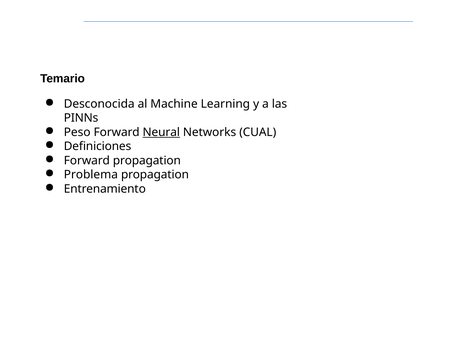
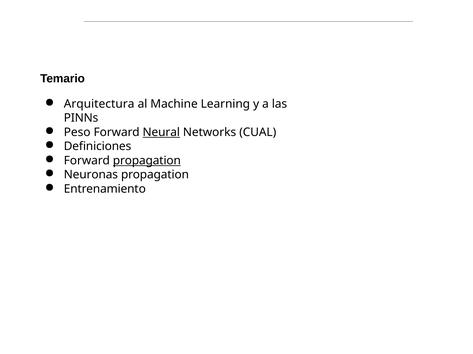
Desconocida: Desconocida -> Arquitectura (99, 104)
propagation underline: none -> present (147, 161)
Problema: Problema -> Neuronas (91, 175)
